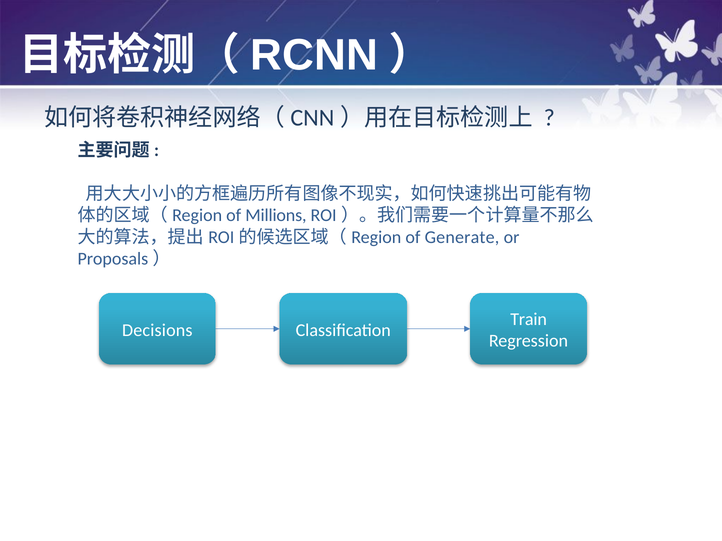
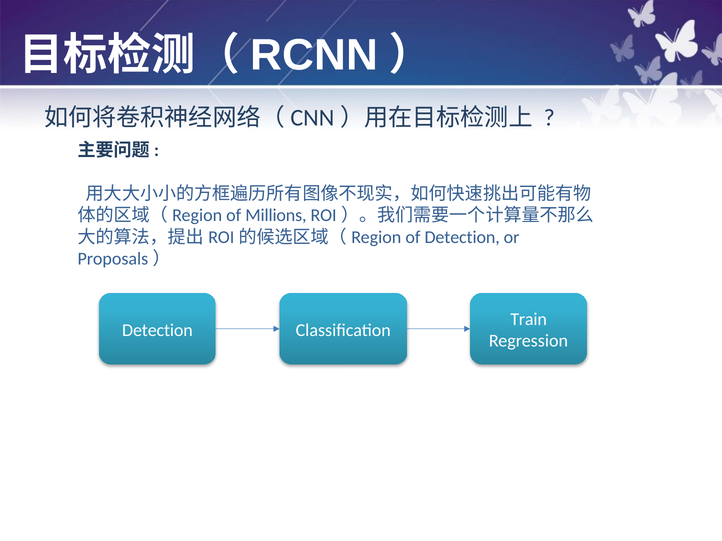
of Generate: Generate -> Detection (462, 237)
Decisions: Decisions -> Detection (157, 330)
